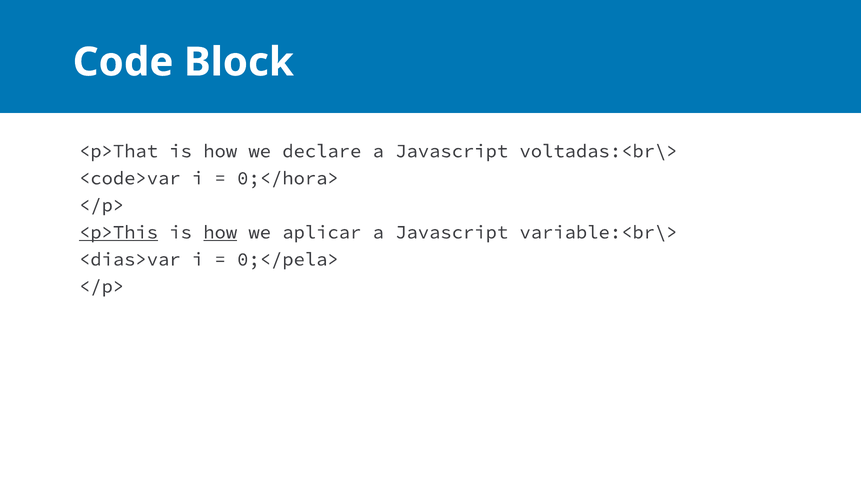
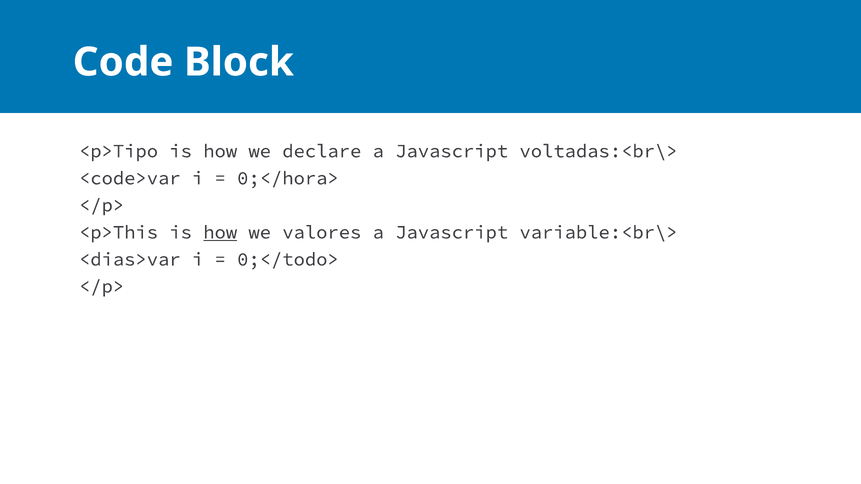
<p>That: <p>That -> <p>Tipo (119, 151)
<p>This underline: present -> none (119, 232)
aplicar: aplicar -> valores (322, 232)
0;</pela>: 0;</pela> -> 0;</todo> (288, 259)
